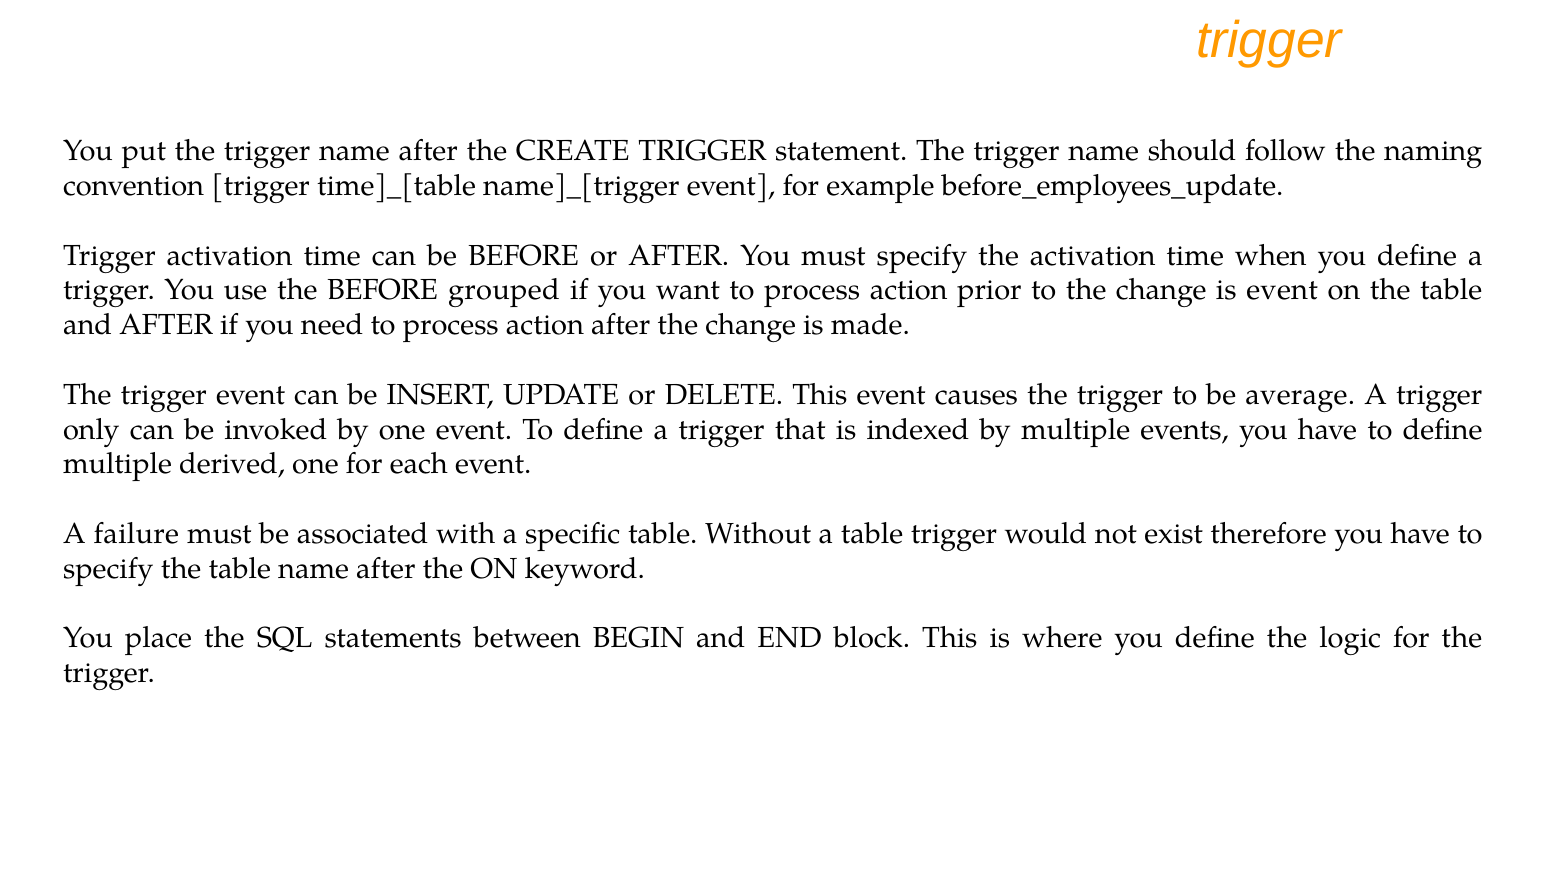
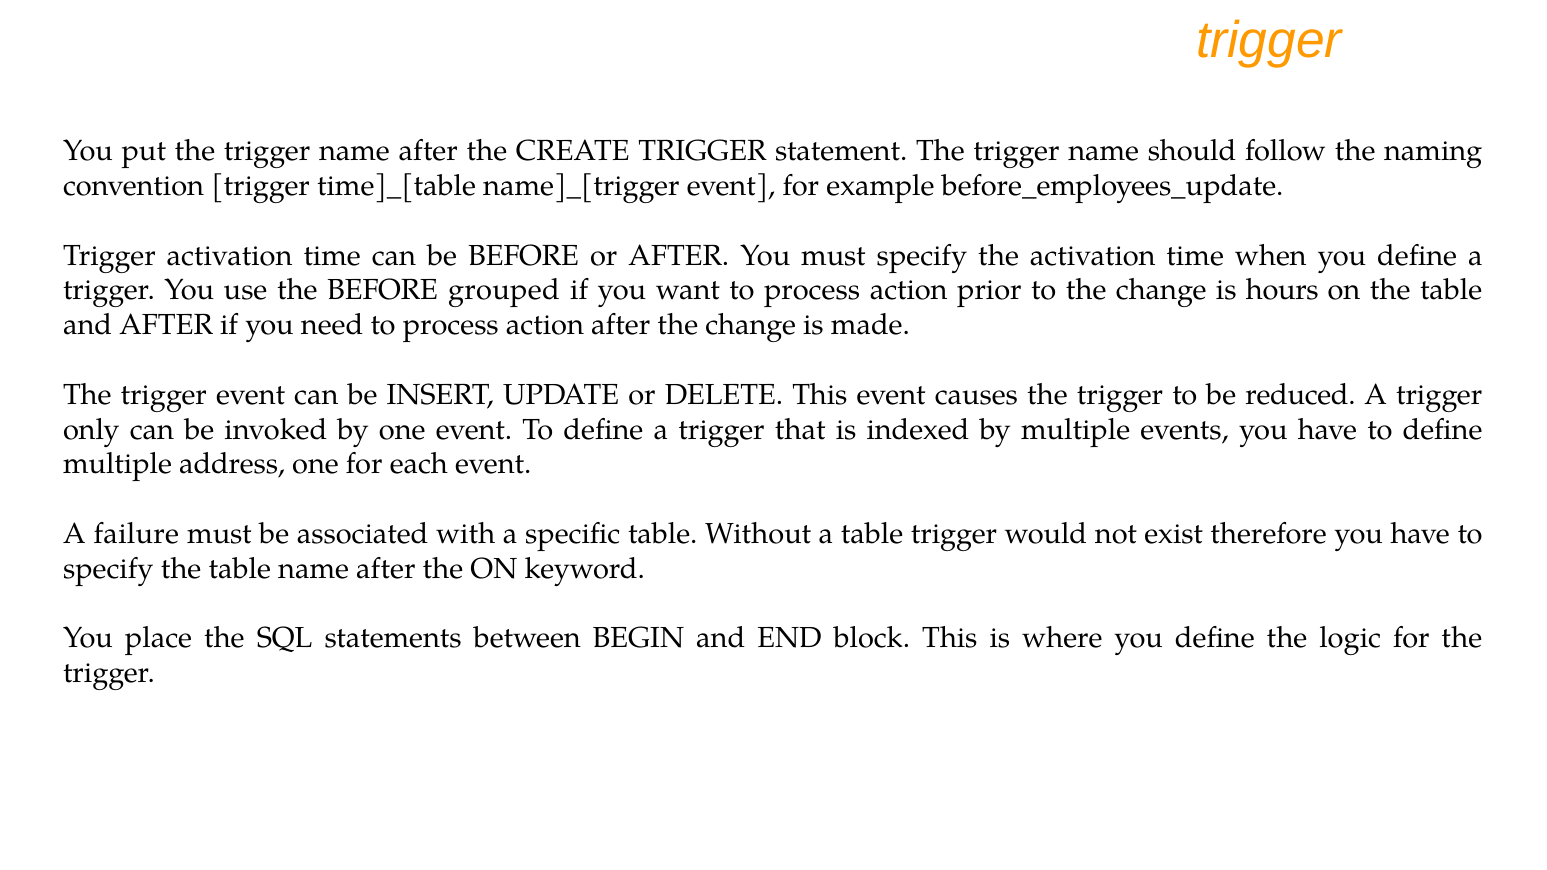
is event: event -> hours (1282, 290)
average: average -> reduced (1301, 395)
derived: derived -> address (232, 464)
